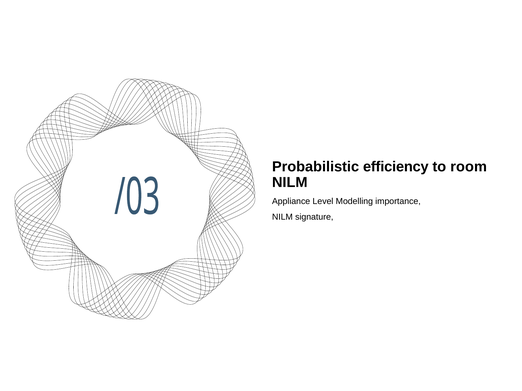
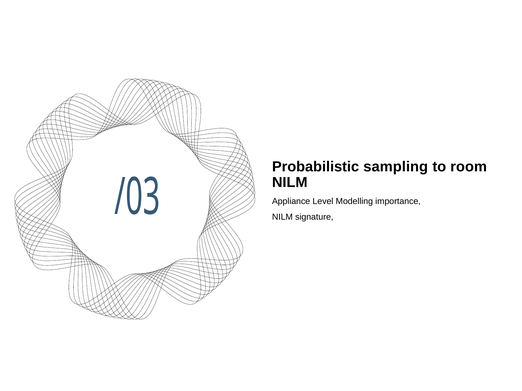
efficiency: efficiency -> sampling (396, 167)
